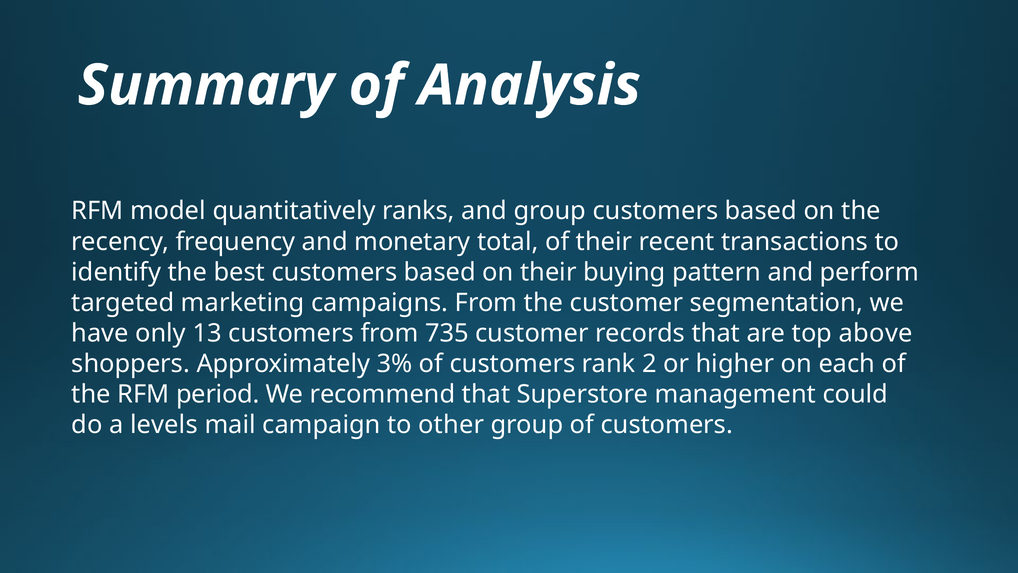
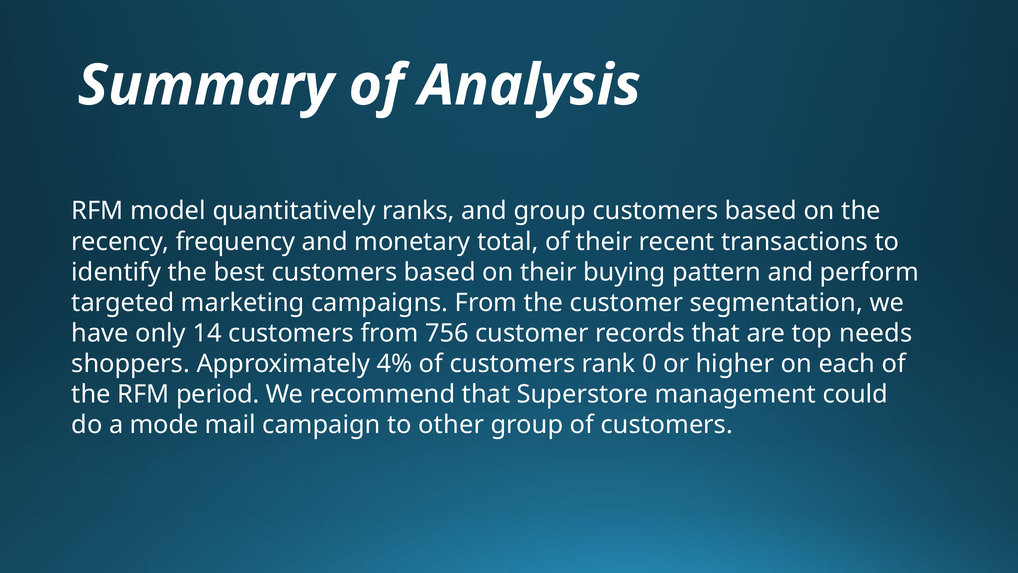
13: 13 -> 14 (207, 333)
735: 735 -> 756 (447, 333)
above: above -> needs (876, 333)
3%: 3% -> 4% (395, 364)
2: 2 -> 0 (649, 364)
levels: levels -> mode (164, 425)
